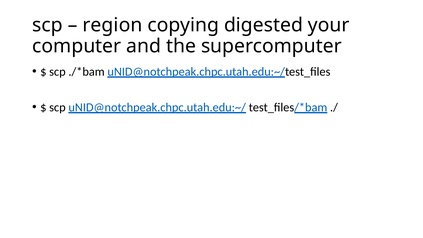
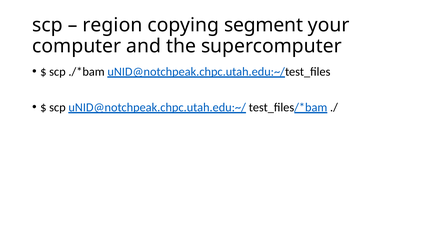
digested: digested -> segment (264, 25)
